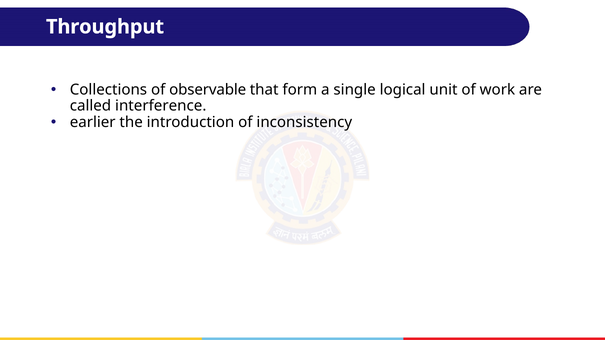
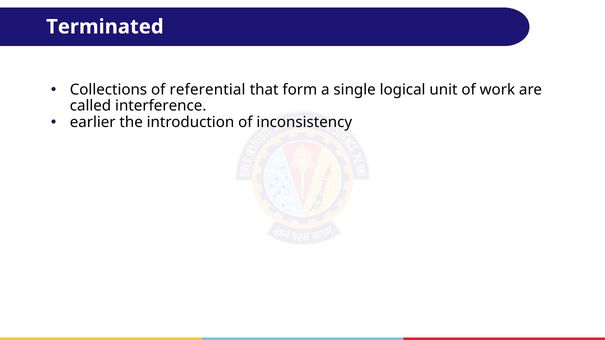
Throughput: Throughput -> Terminated (105, 27)
observable: observable -> referential (208, 90)
